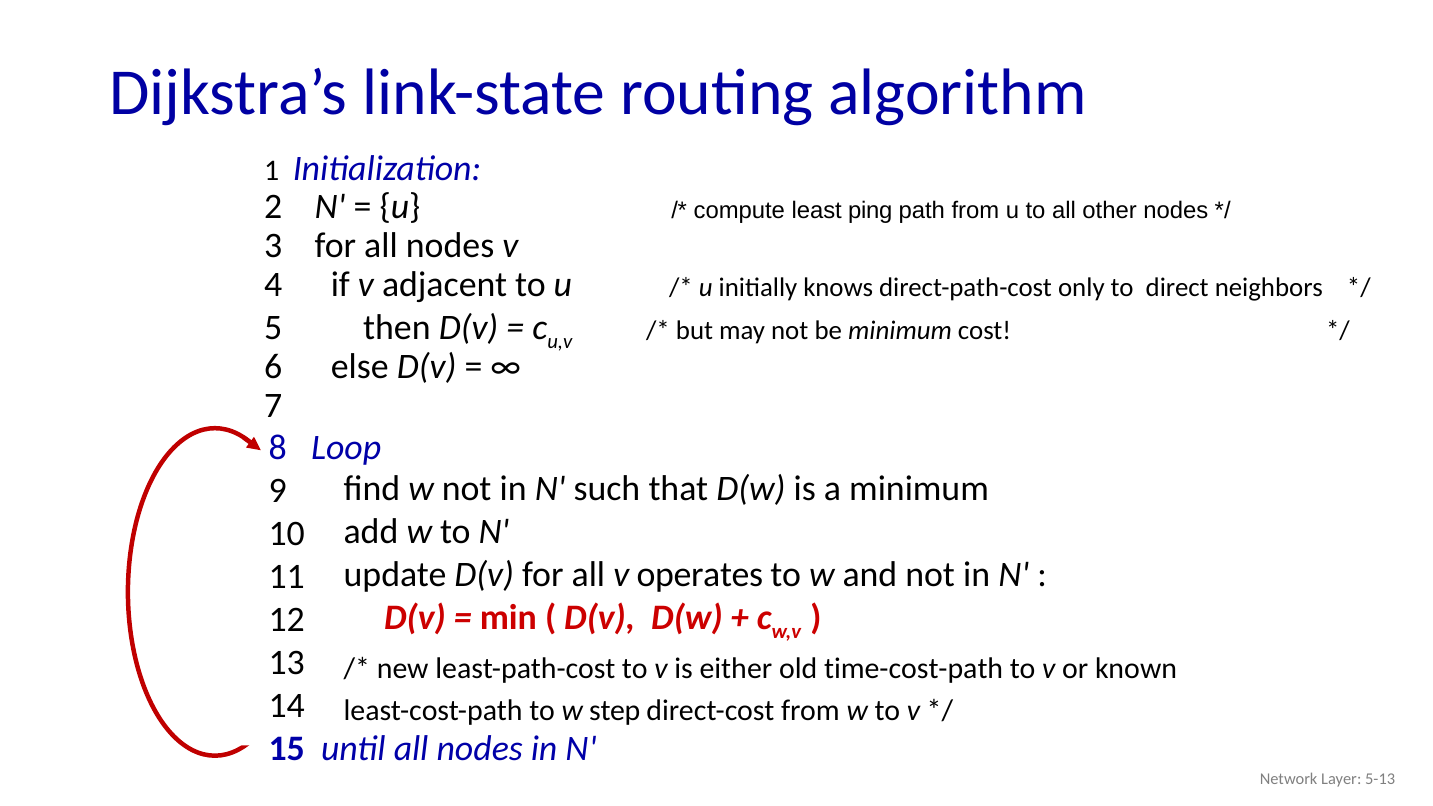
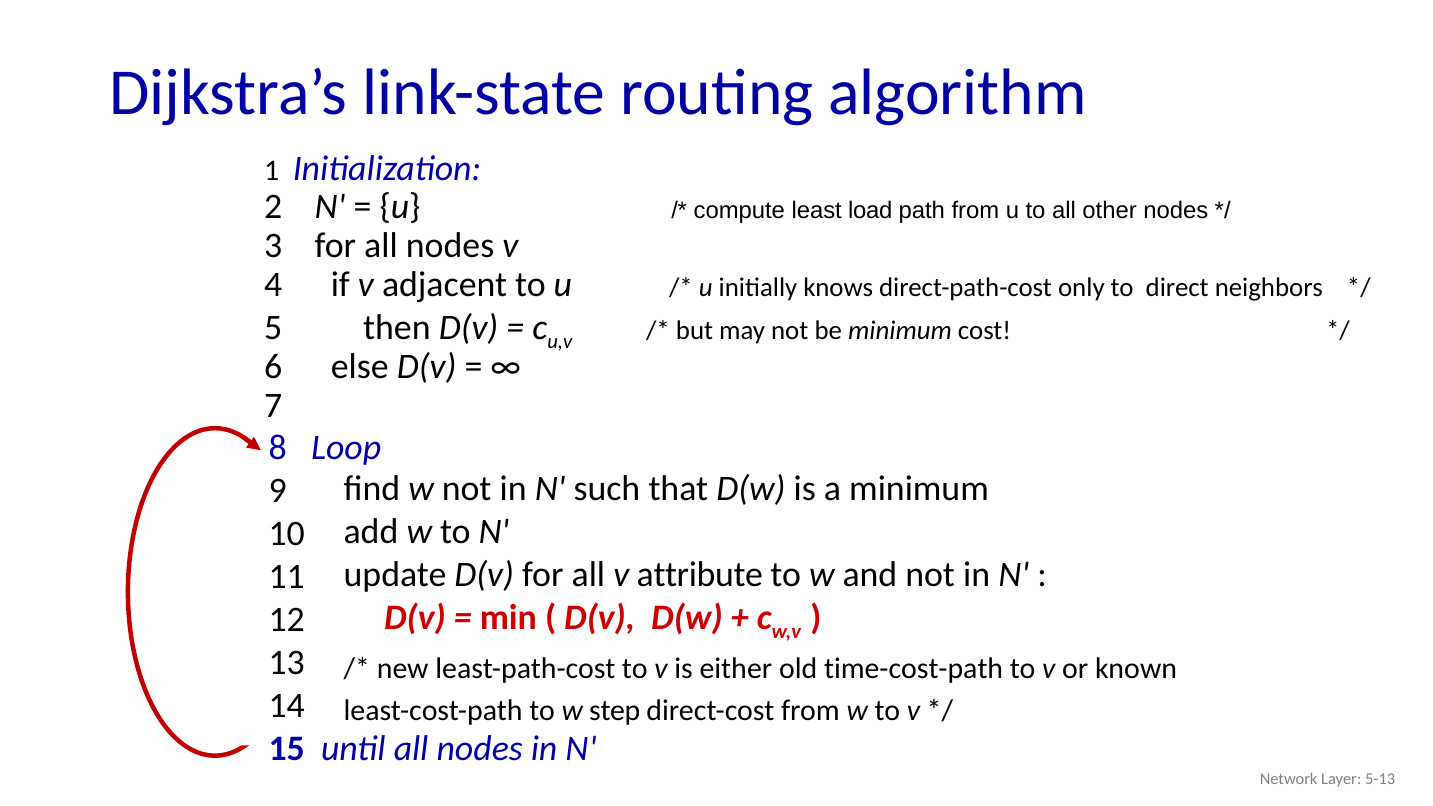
ping: ping -> load (870, 211)
operates: operates -> attribute (700, 575)
